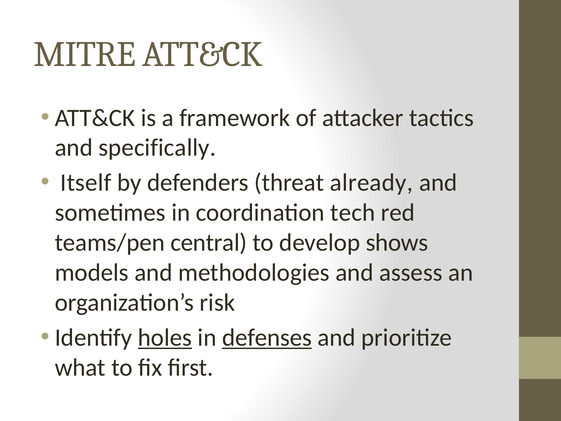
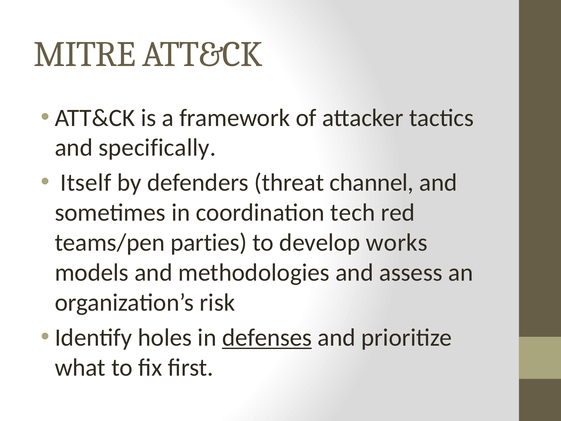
already: already -> channel (372, 183)
central: central -> parties (209, 242)
shows: shows -> works (397, 242)
holes underline: present -> none (165, 337)
